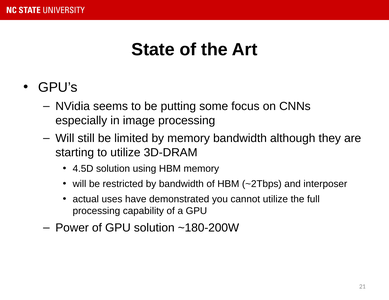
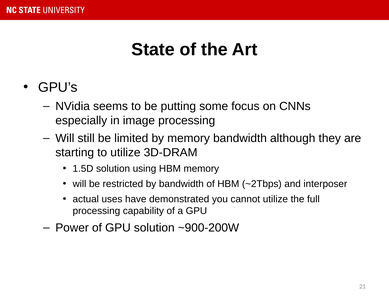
4.5D: 4.5D -> 1.5D (83, 169)
~180-200W: ~180-200W -> ~900-200W (208, 228)
